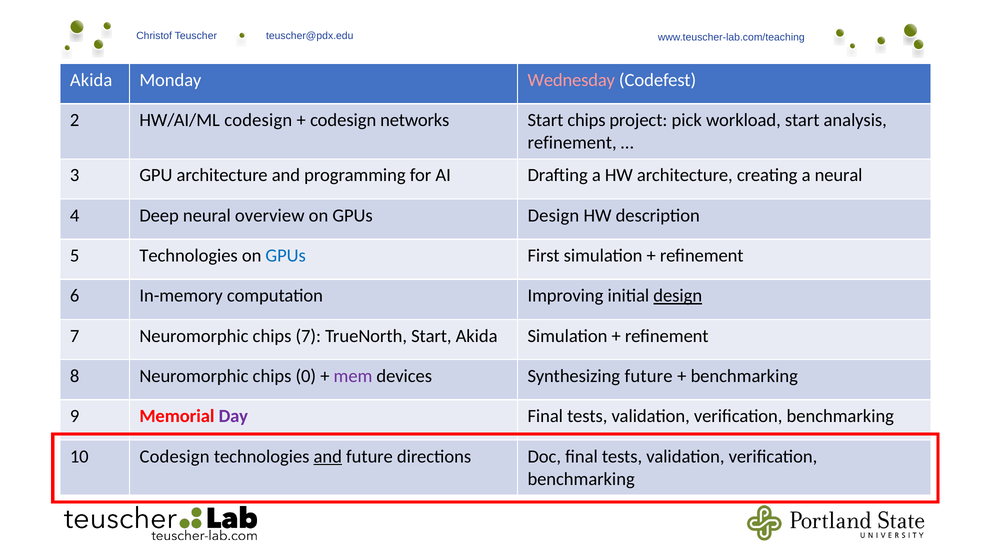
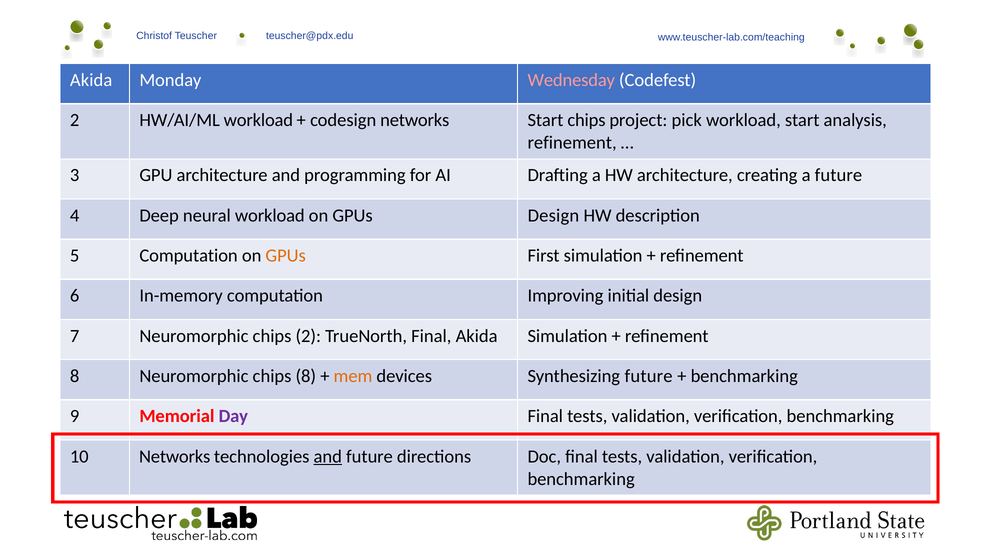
HW/AI/ML codesign: codesign -> workload (258, 120)
a neural: neural -> future (838, 175)
neural overview: overview -> workload (270, 216)
5 Technologies: Technologies -> Computation (189, 256)
GPUs colour: blue -> orange (286, 256)
design underline: present -> none (678, 296)
chips 7: 7 -> 2 (308, 336)
TrueNorth Start: Start -> Final (431, 336)
chips 0: 0 -> 8 (306, 376)
mem colour: purple -> orange (353, 376)
10 Codesign: Codesign -> Networks (175, 457)
